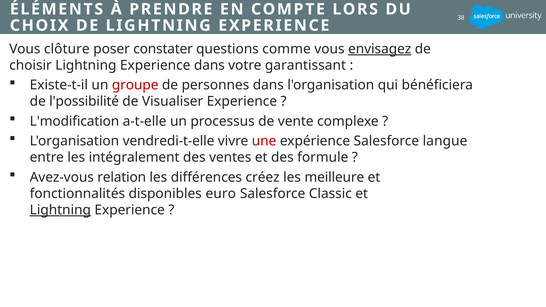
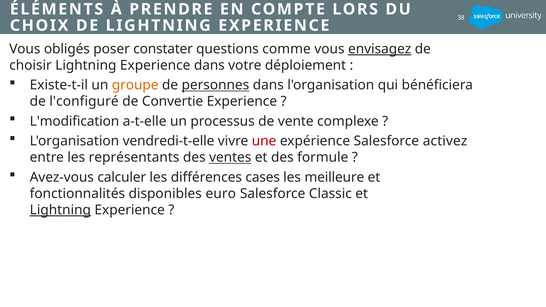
clôture: clôture -> obligés (67, 49)
garantissant: garantissant -> déploiement (305, 65)
groupe colour: red -> orange (135, 85)
personnes underline: none -> present (215, 85)
l'possibilité: l'possibilité -> l'configuré (84, 102)
Visualiser: Visualiser -> Convertie (173, 102)
langue: langue -> activez (445, 141)
intégralement: intégralement -> représentants (134, 157)
ventes underline: none -> present (230, 157)
relation: relation -> calculer (122, 177)
créez: créez -> cases (263, 177)
